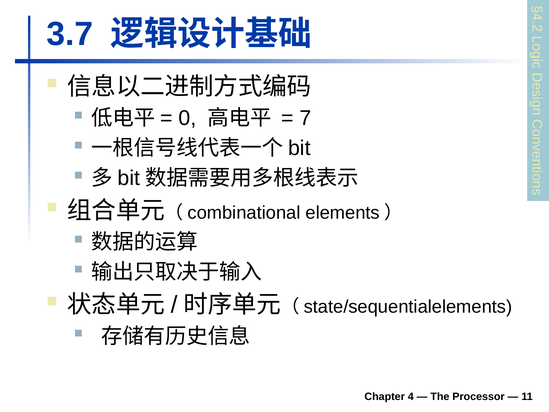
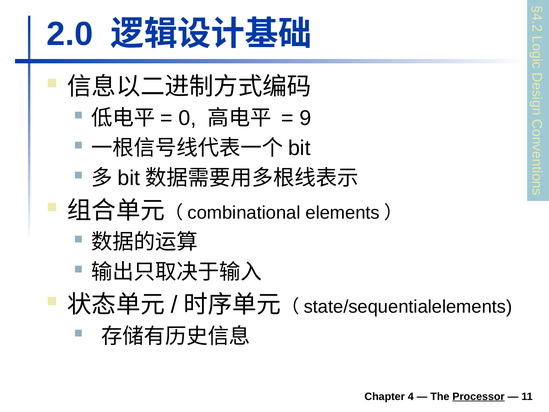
3.7: 3.7 -> 2.0 (70, 34)
7: 7 -> 9 (305, 118)
Processor underline: none -> present (479, 396)
